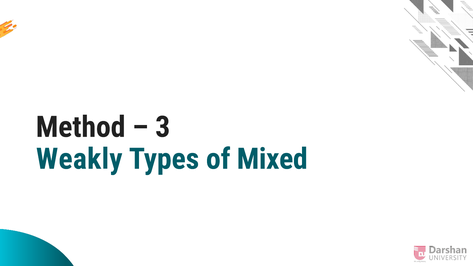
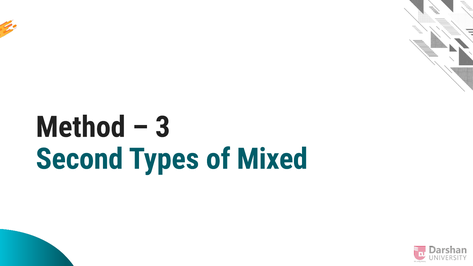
Weakly: Weakly -> Second (79, 159)
